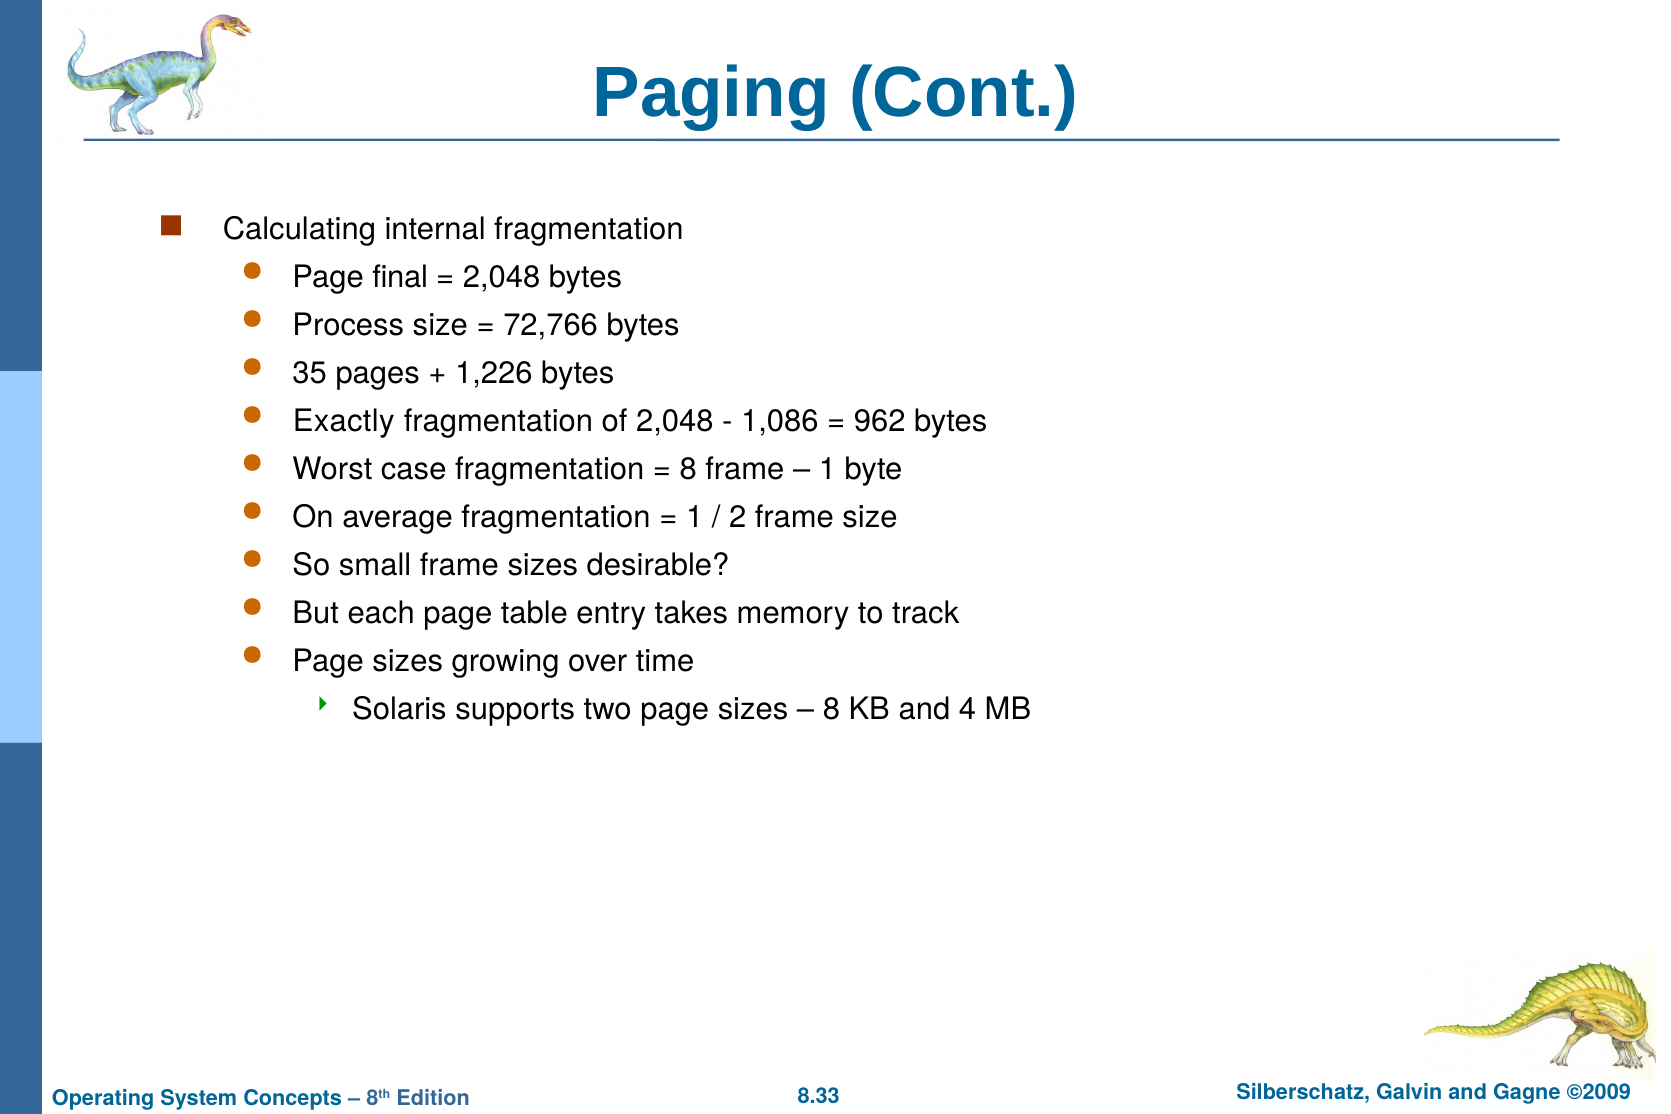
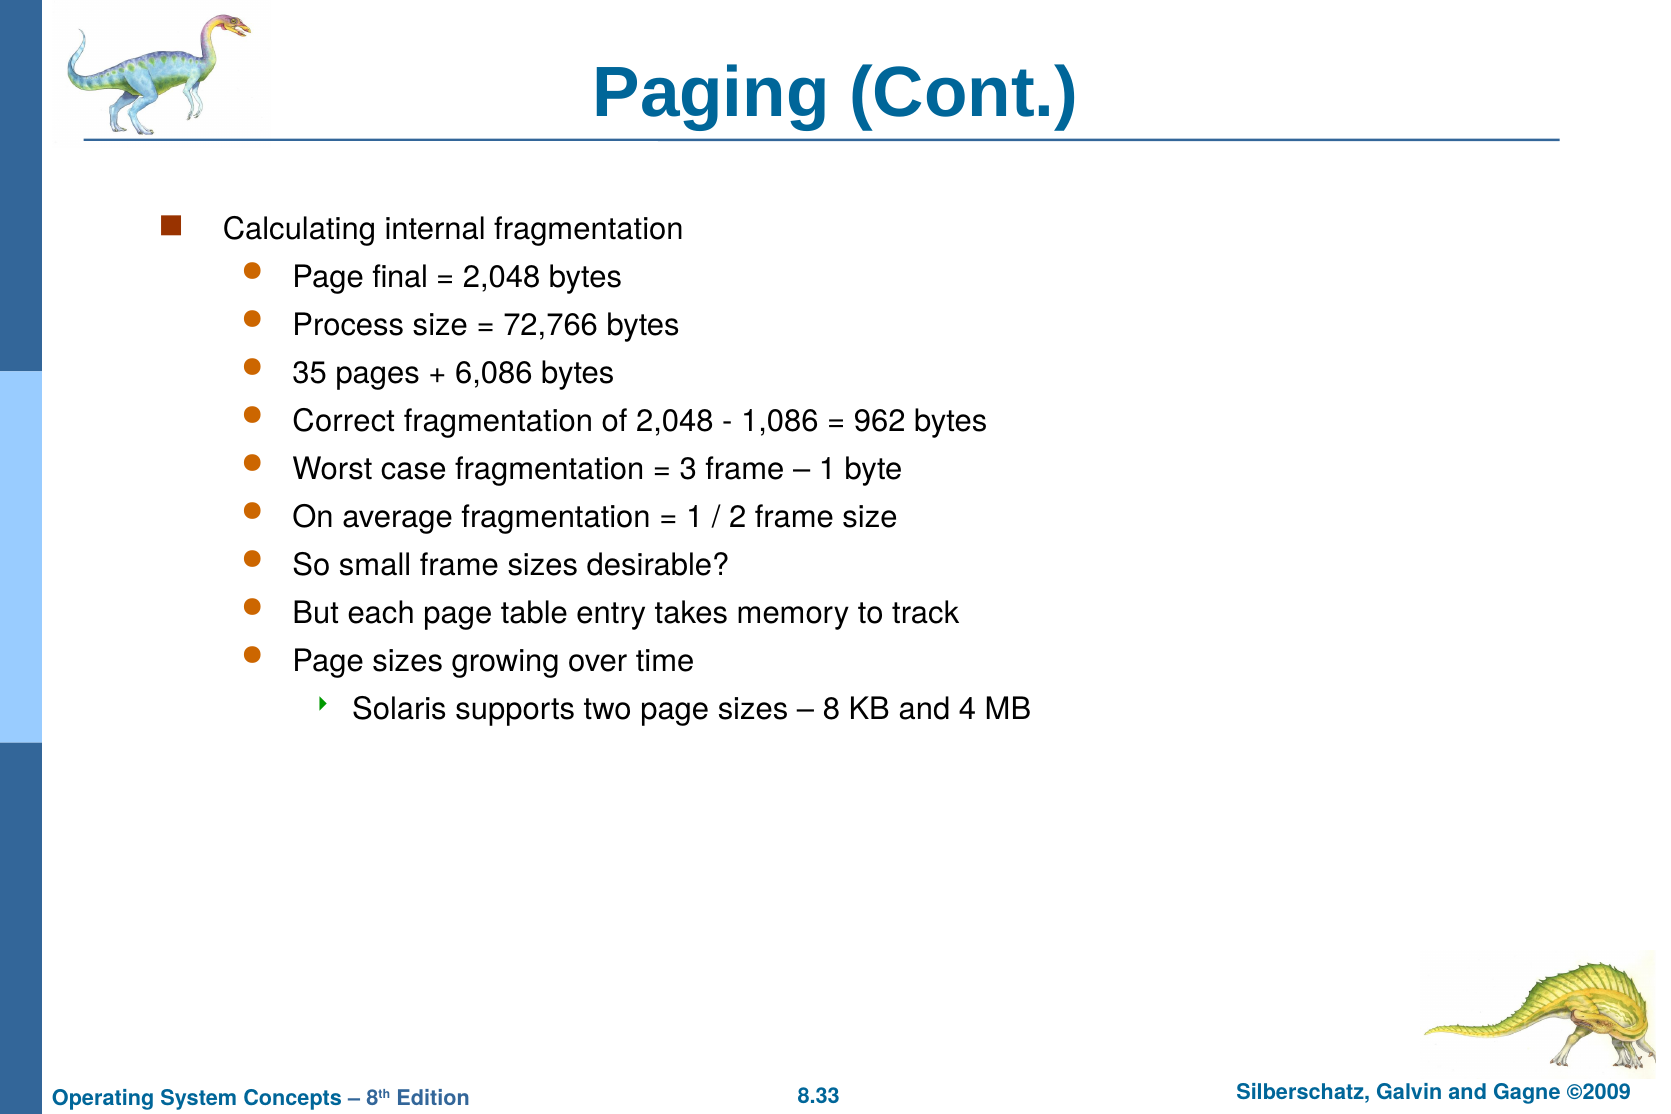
1,226: 1,226 -> 6,086 (494, 373)
Exactly: Exactly -> Correct (344, 421)
8: 8 -> 3 (688, 469)
